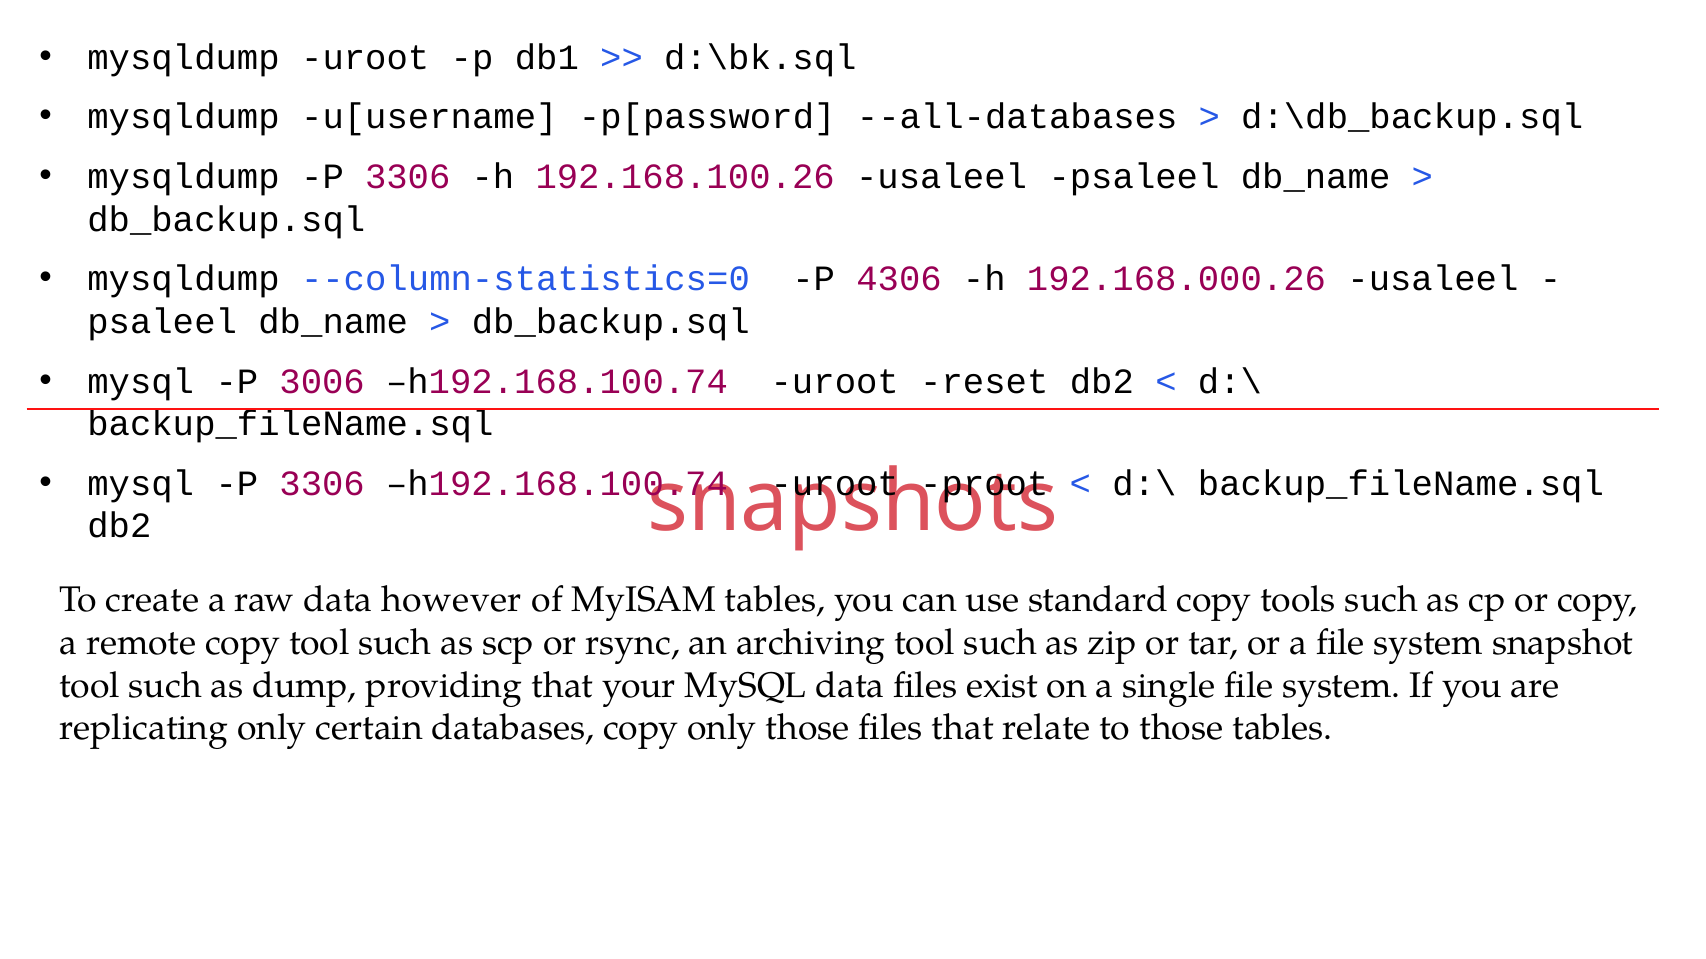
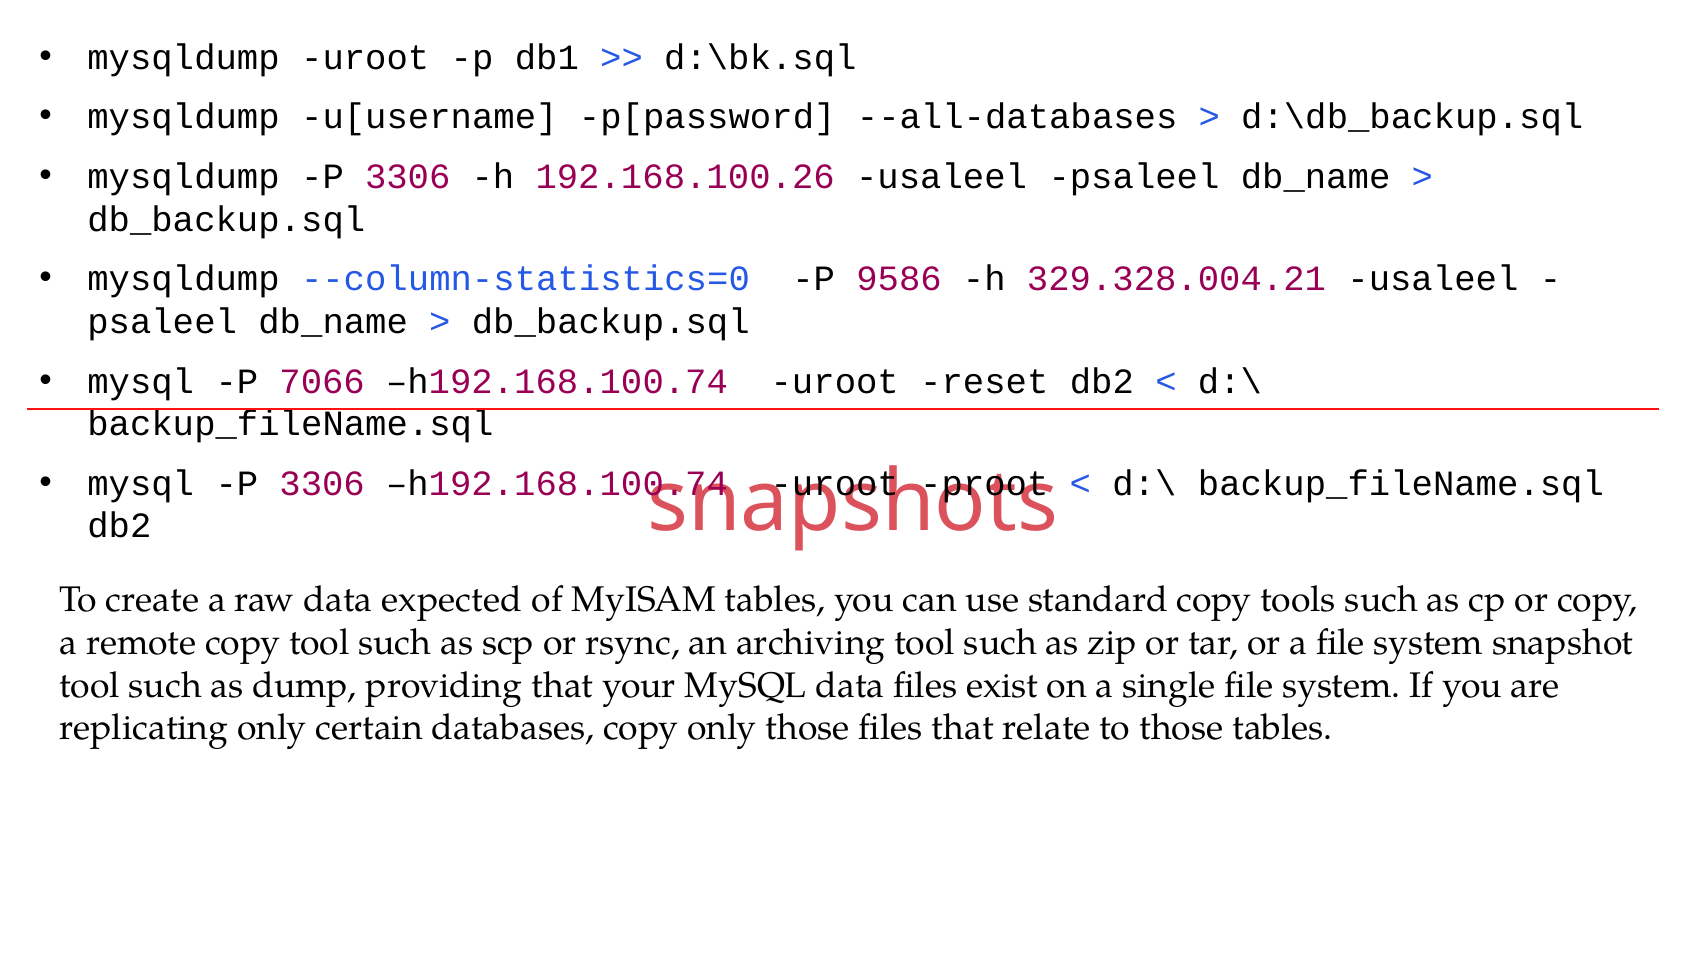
4306: 4306 -> 9586 (899, 279)
192.168.000.26: 192.168.000.26 -> 329.328.004.21 (1176, 279)
3006: 3006 -> 7066 (322, 382)
however: however -> expected (452, 601)
